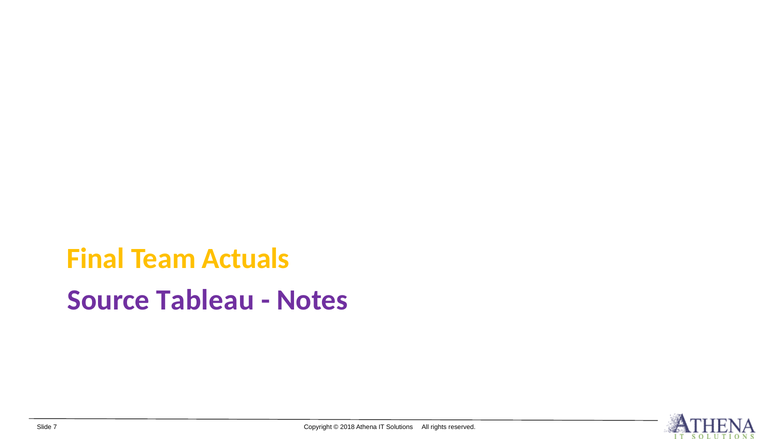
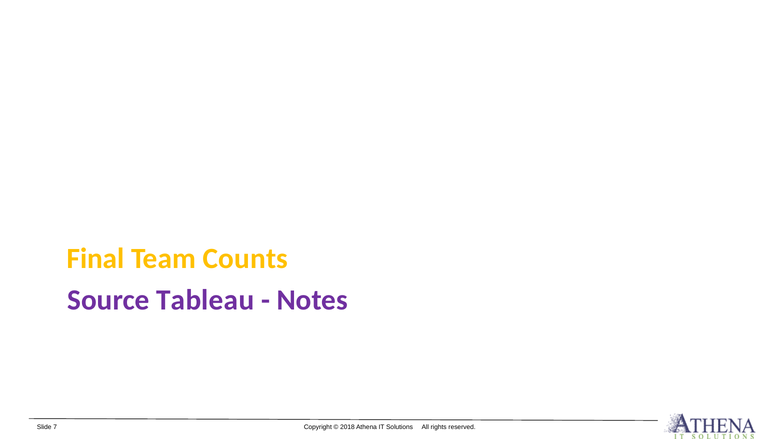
Actuals: Actuals -> Counts (245, 258)
